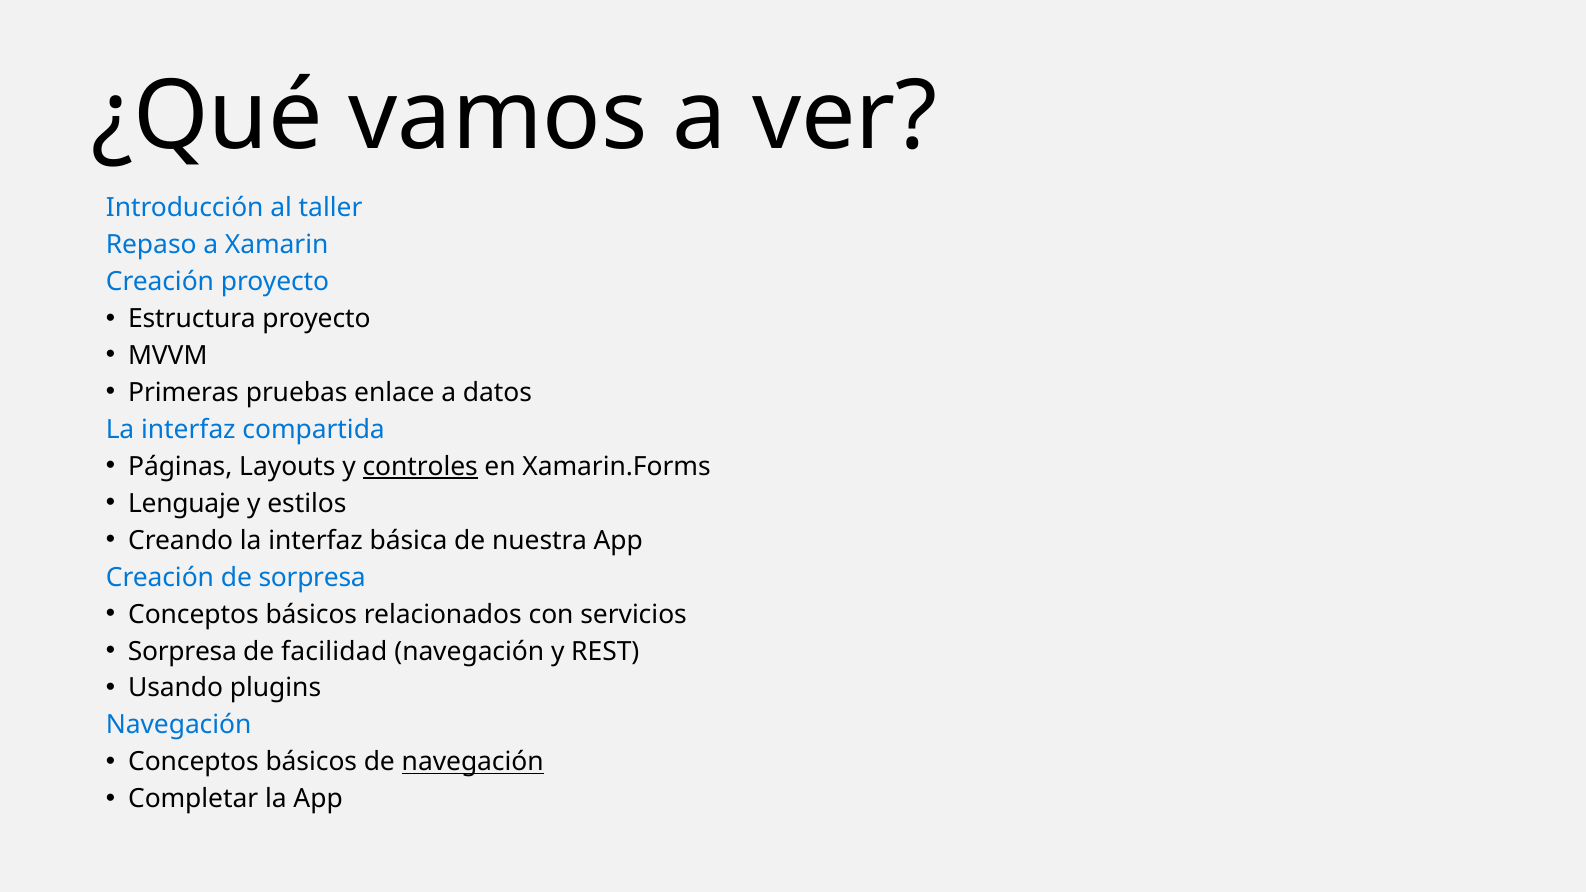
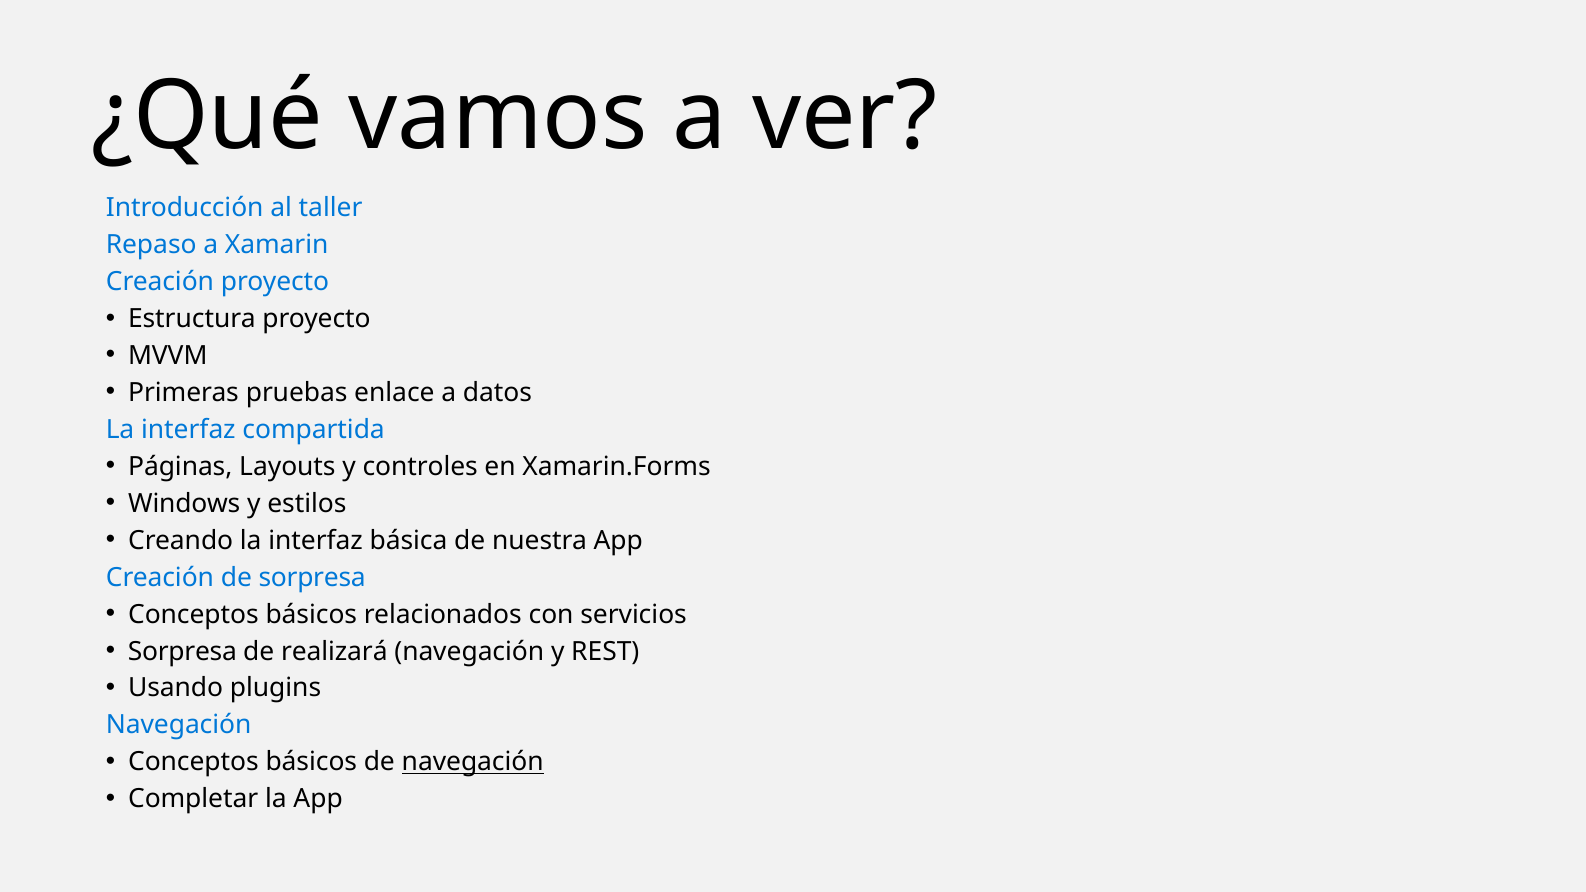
controles underline: present -> none (420, 467)
Lenguaje: Lenguaje -> Windows (184, 504)
facilidad: facilidad -> realizará (334, 651)
